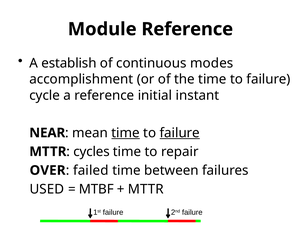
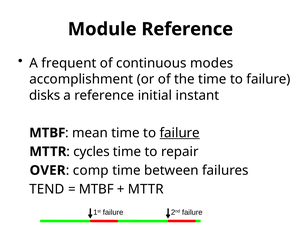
establish: establish -> frequent (69, 63)
cycle: cycle -> disks (45, 95)
NEAR: NEAR -> MTBF (47, 133)
time underline: present -> none (126, 133)
failed: failed -> comp (91, 170)
USED: USED -> TEND (47, 189)
